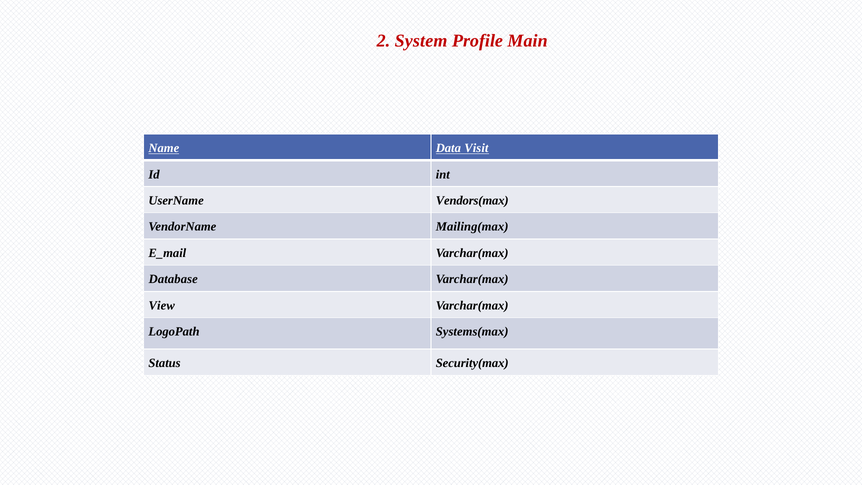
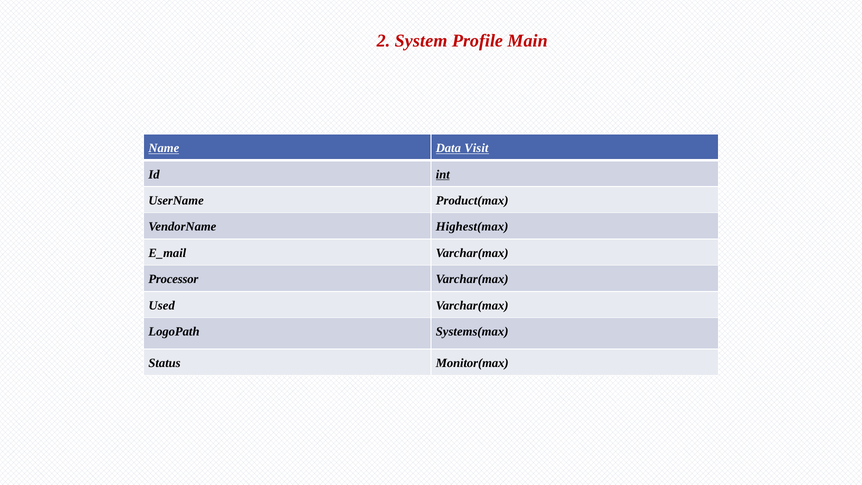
int underline: none -> present (443, 174)
Vendors(max: Vendors(max -> Product(max (472, 201)
Mailing(max: Mailing(max -> Highest(max (472, 227)
Database: Database -> Processor (173, 279)
View: View -> Used (162, 305)
Security(max: Security(max -> Monitor(max (472, 363)
